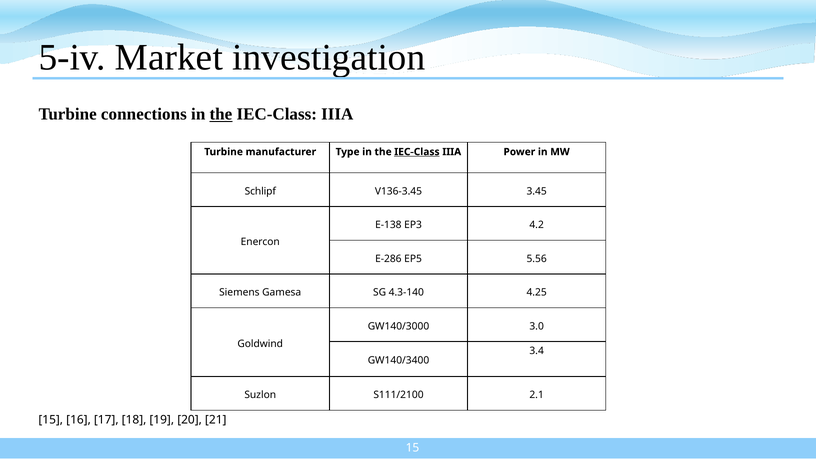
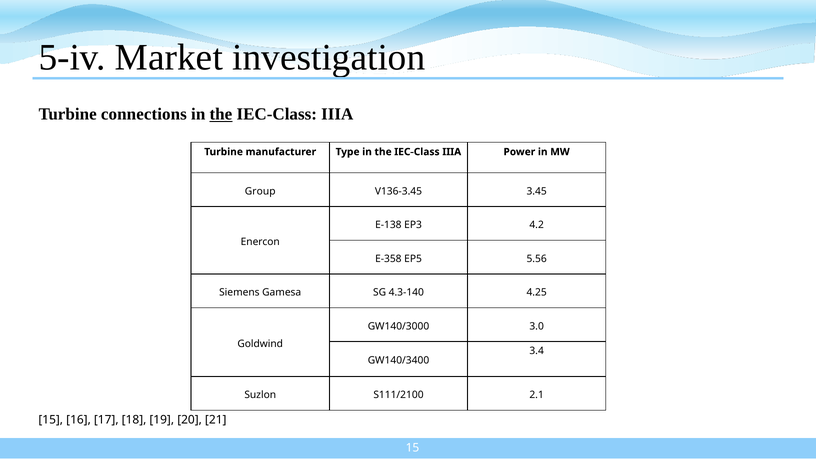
IEC-Class underline: present -> none (417, 152)
Schlipf: Schlipf -> Group (260, 191)
E-286: E-286 -> E-358 (388, 259)
